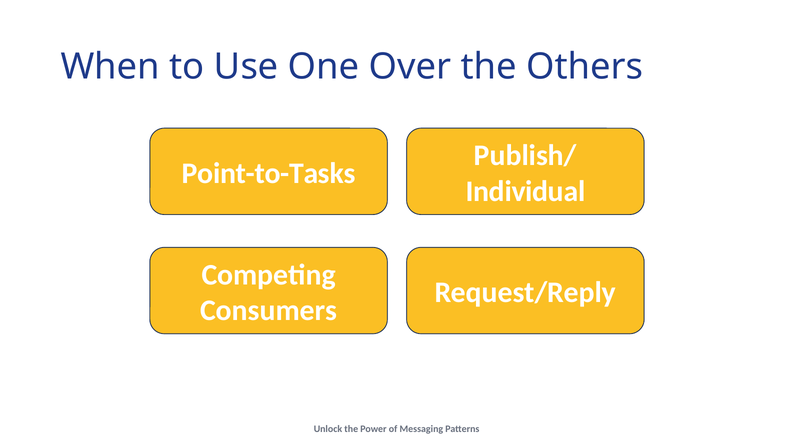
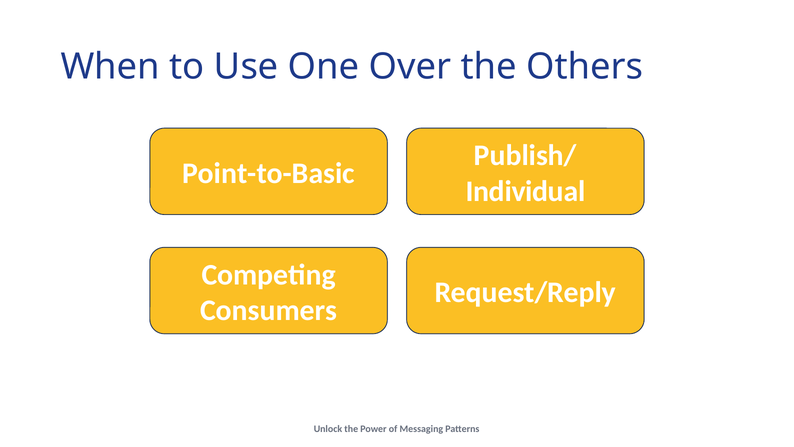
Point-to-Tasks: Point-to-Tasks -> Point-to-Basic (269, 173)
